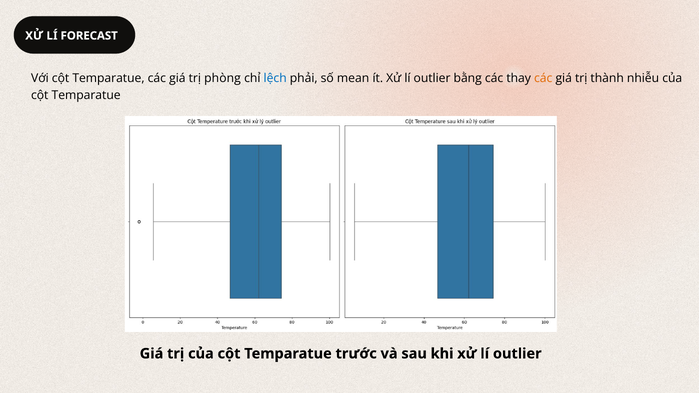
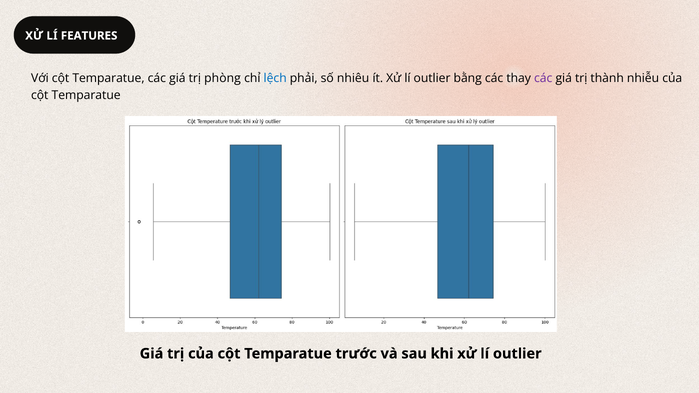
FORECAST: FORECAST -> FEATURES (89, 36)
mean: mean -> nhiêu (353, 78)
các colour: orange -> purple (543, 78)
